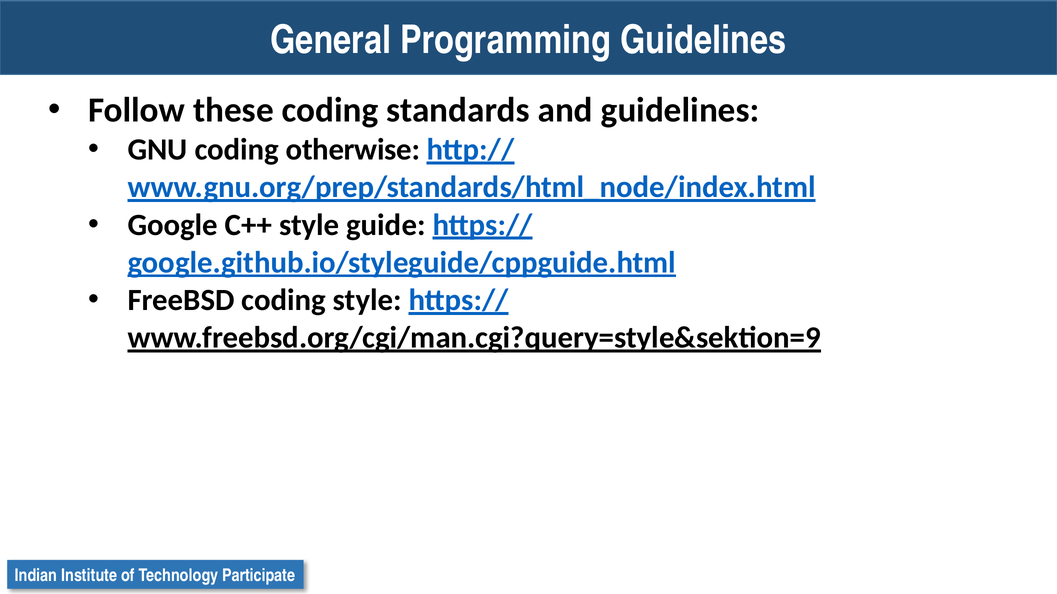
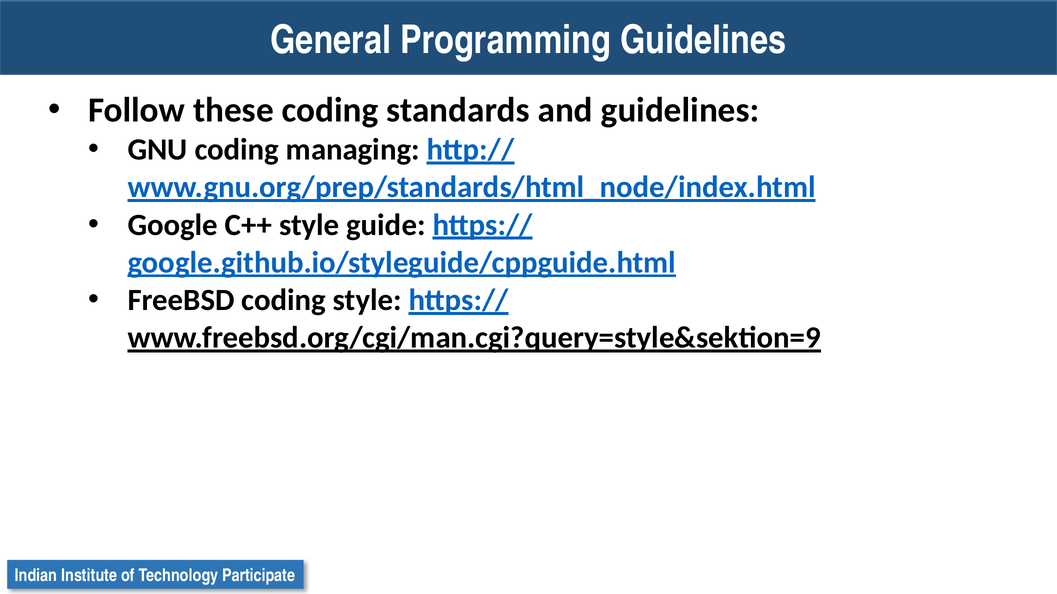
otherwise: otherwise -> managing (353, 150)
